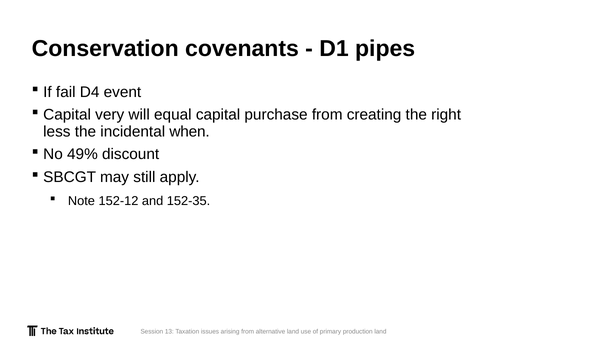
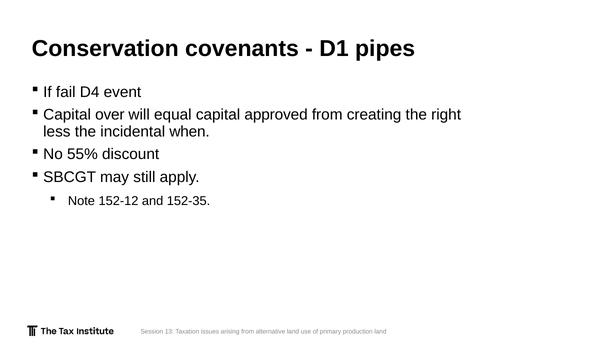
very: very -> over (110, 115)
purchase: purchase -> approved (276, 115)
49%: 49% -> 55% (82, 155)
